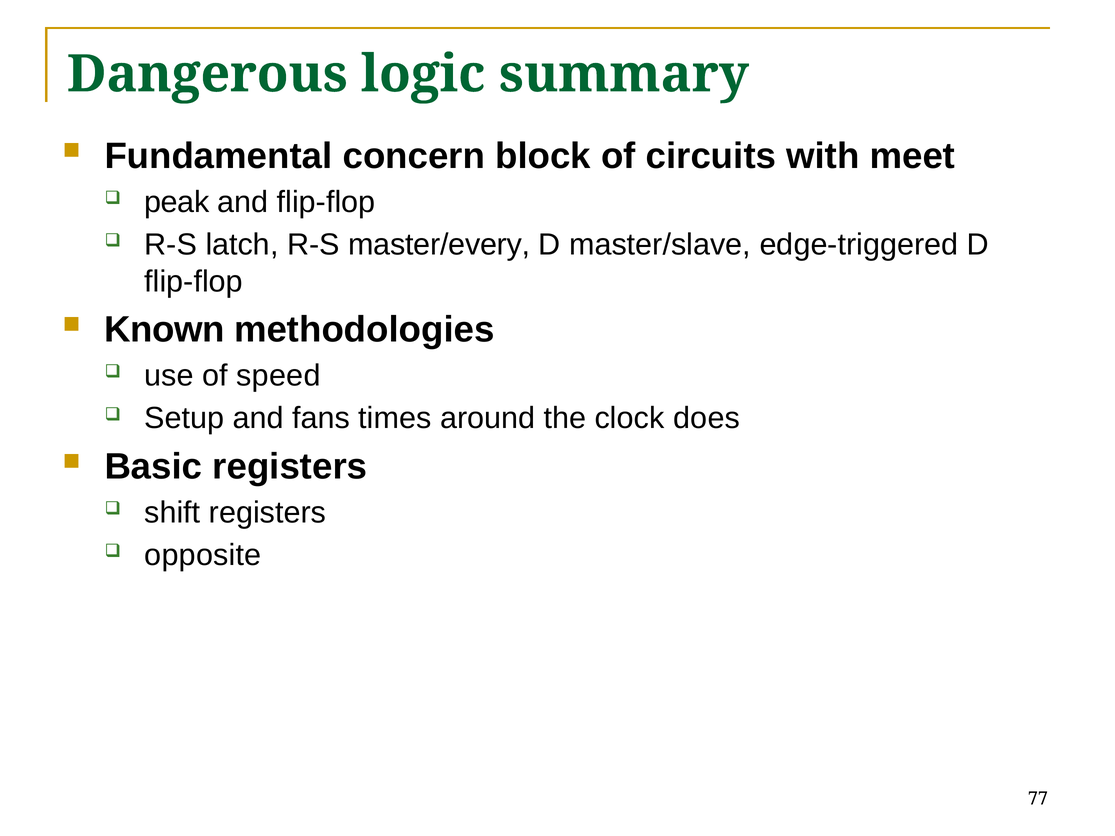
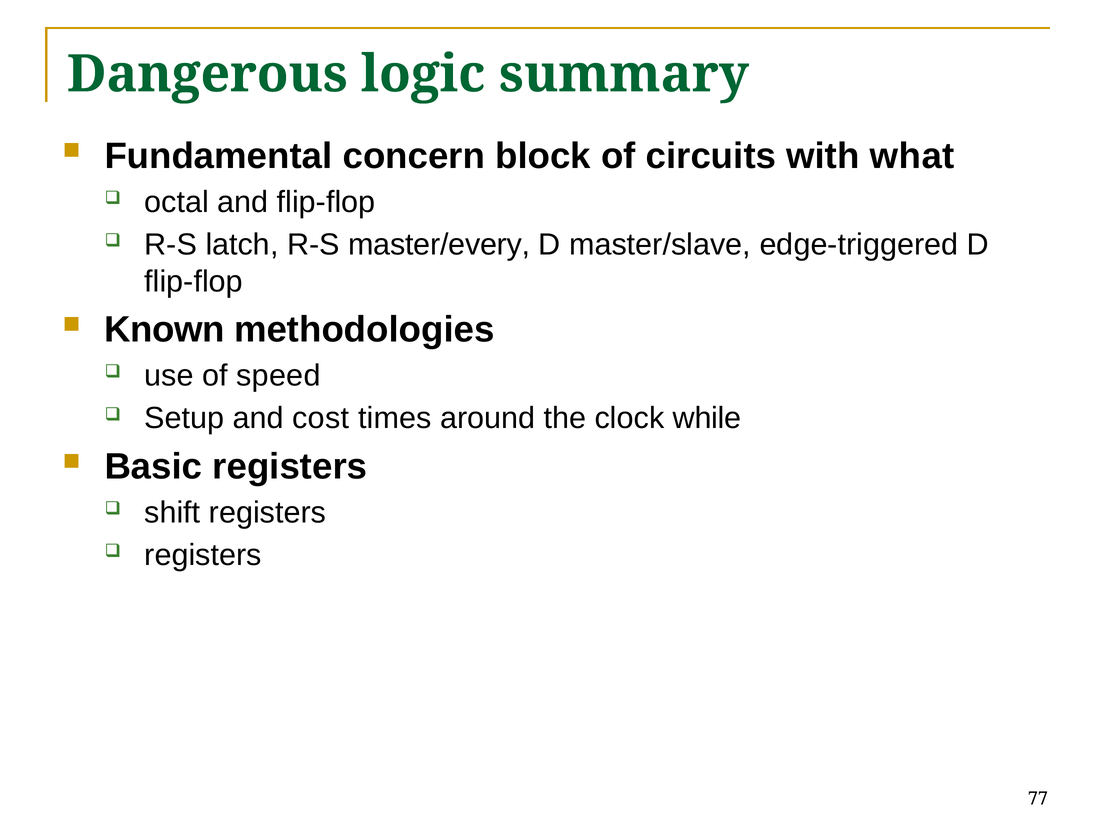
meet: meet -> what (912, 156)
peak: peak -> octal (177, 202)
fans: fans -> cost (321, 418)
does: does -> while (707, 418)
opposite: opposite -> registers (203, 555)
